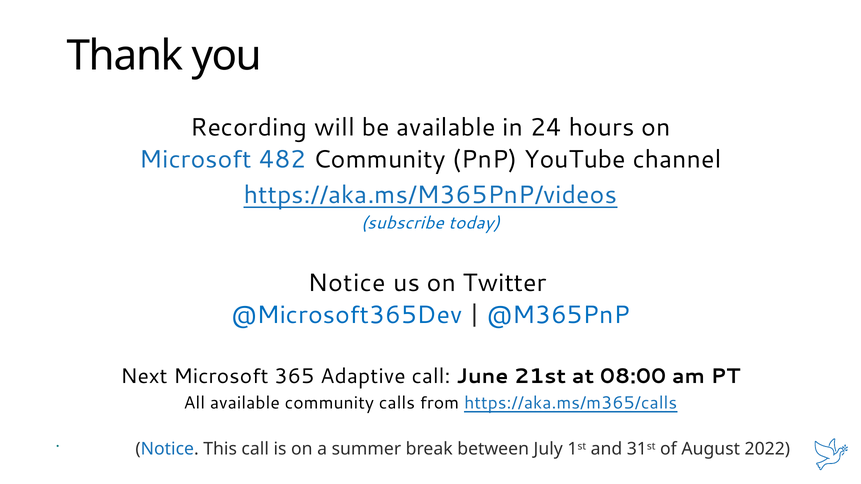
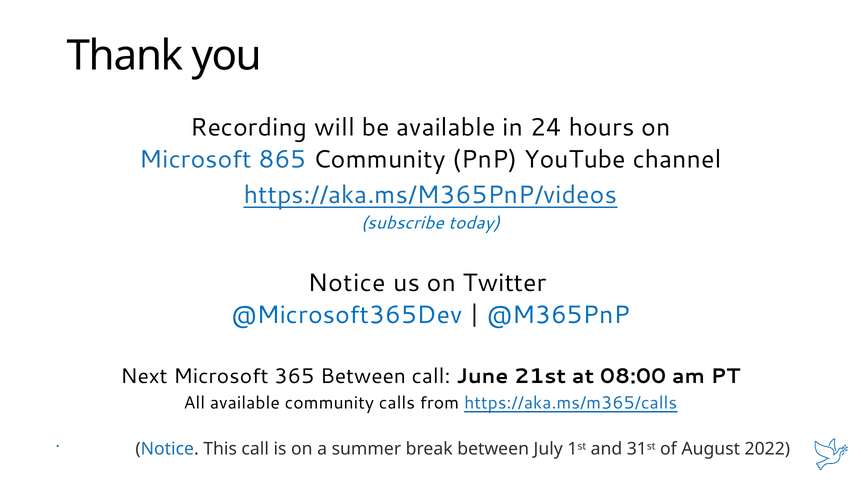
482: 482 -> 865 (283, 159)
365 Adaptive: Adaptive -> Between (363, 376)
